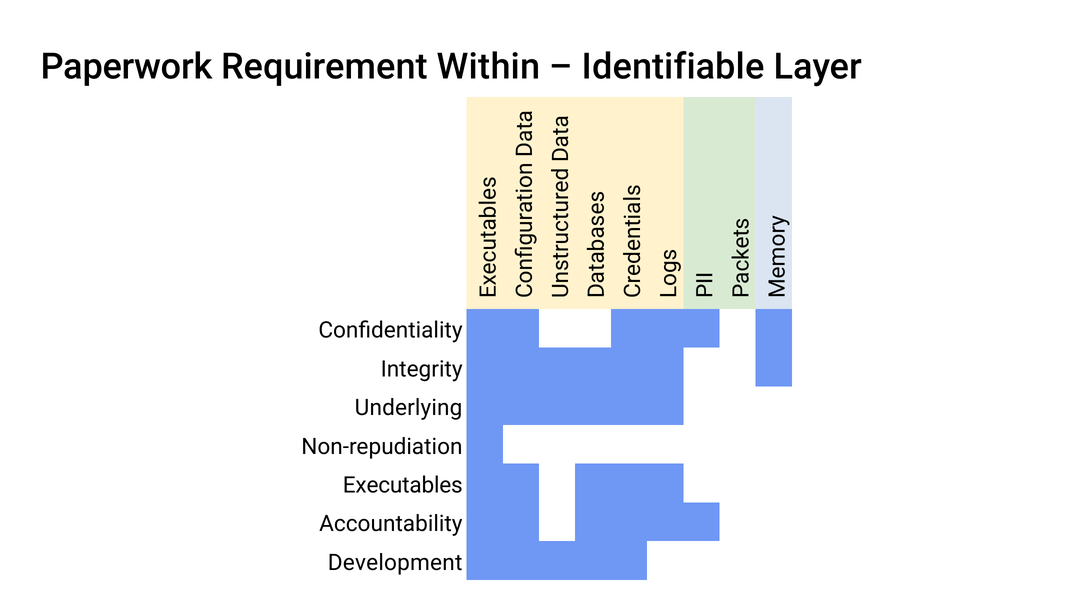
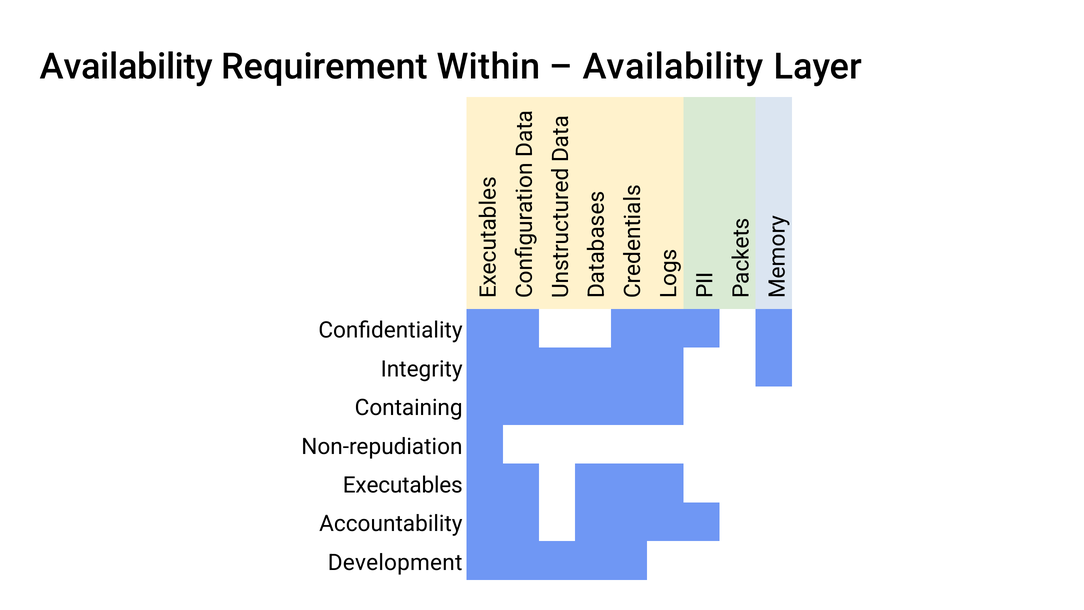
Paperwork: Paperwork -> Availability (127, 67)
Identifiable: Identifiable -> Availability (673, 67)
Underlying: Underlying -> Containing (409, 408)
